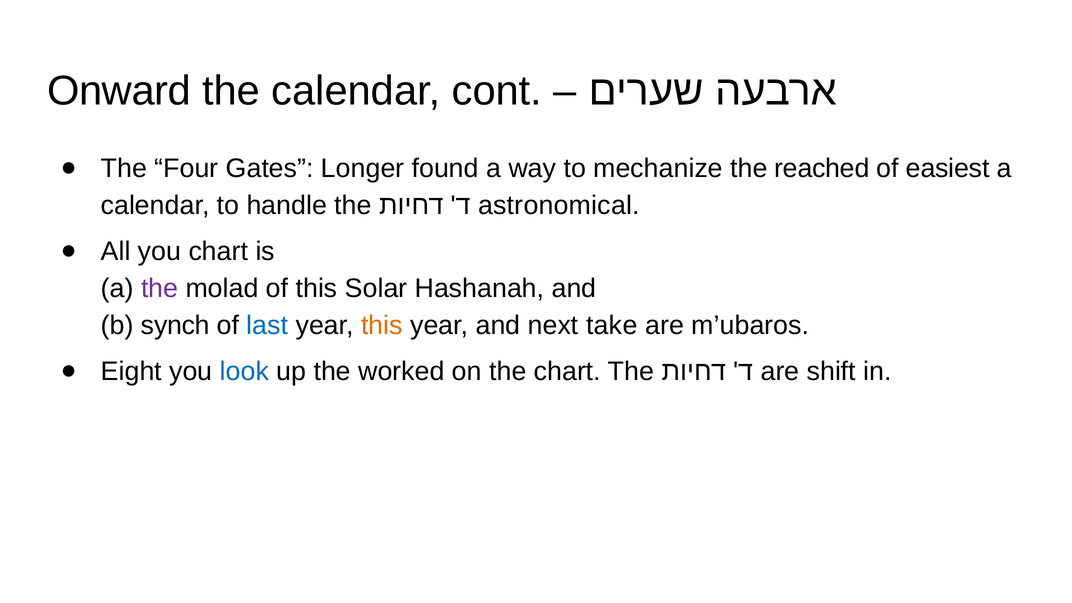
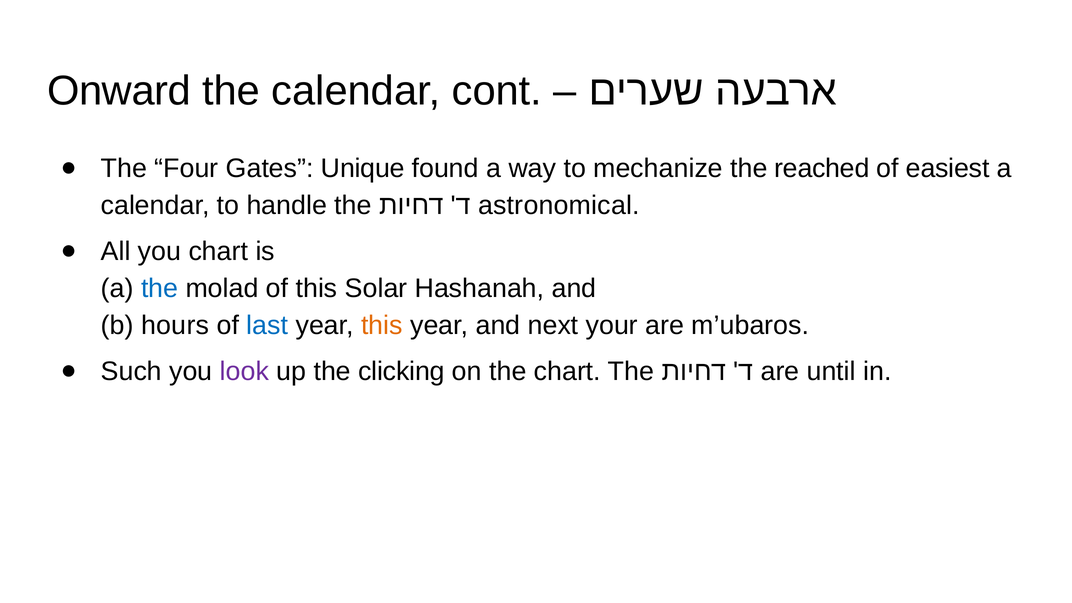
Longer: Longer -> Unique (363, 169)
the colour: purple -> blue (160, 288)
synch: synch -> hours (175, 325)
take: take -> your (612, 325)
Eight: Eight -> Such (131, 371)
look colour: blue -> purple (244, 371)
worked: worked -> clicking (402, 371)
shift: shift -> until (831, 371)
